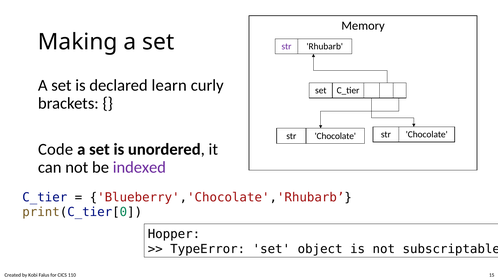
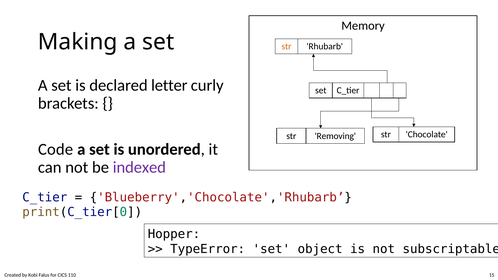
str colour: purple -> orange (286, 46)
learn: learn -> letter (169, 85)
Chocolate: Chocolate -> Removing (335, 136)
